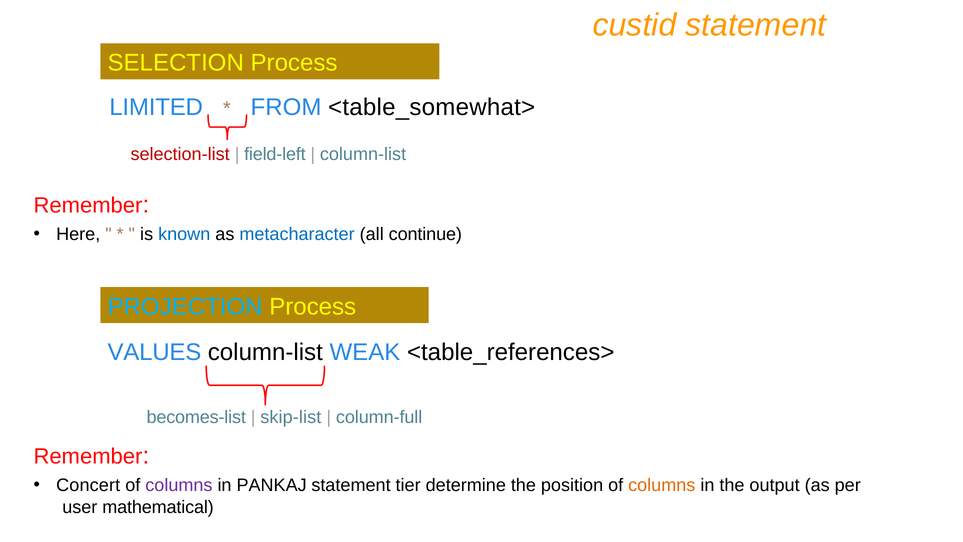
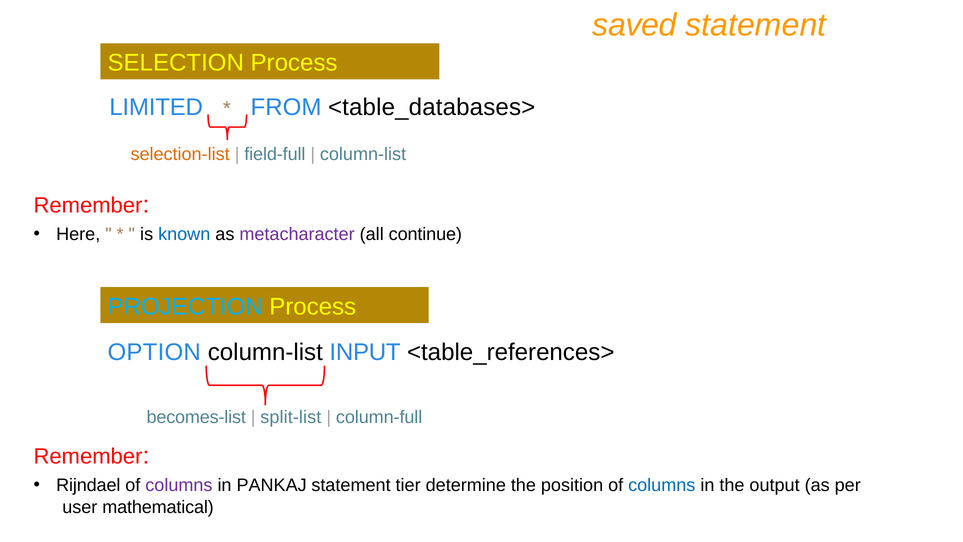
custid: custid -> saved (635, 25)
<table_somewhat>: <table_somewhat> -> <table_databases> (432, 107)
selection-list colour: red -> orange (180, 154)
field-left: field-left -> field-full (275, 154)
metacharacter colour: blue -> purple (297, 234)
VALUES: VALUES -> OPTION (154, 352)
WEAK: WEAK -> INPUT (365, 352)
skip-list: skip-list -> split-list (291, 417)
Concert: Concert -> Rijndael (88, 485)
columns colour: orange -> blue (662, 485)
